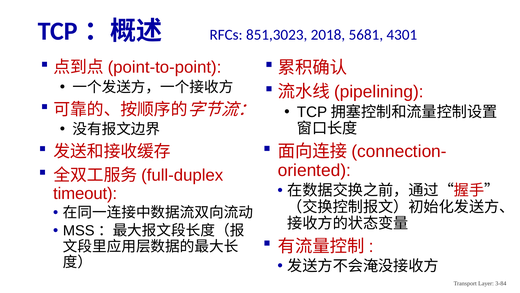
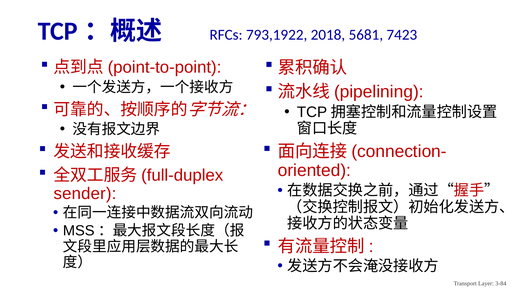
851,3023: 851,3023 -> 793,1922 (277, 35)
4301: 4301 -> 7423 (402, 35)
timeout: timeout -> sender (85, 193)
